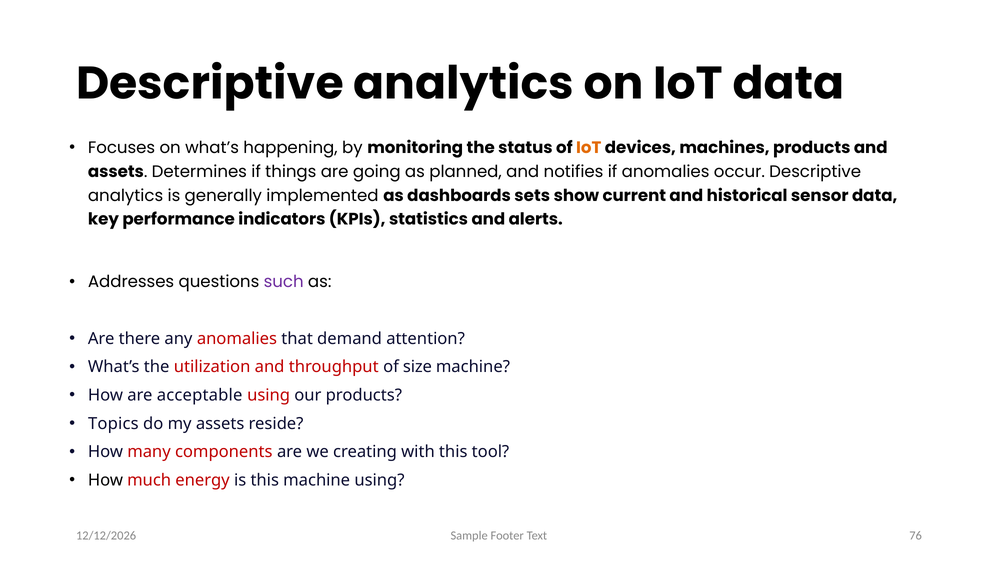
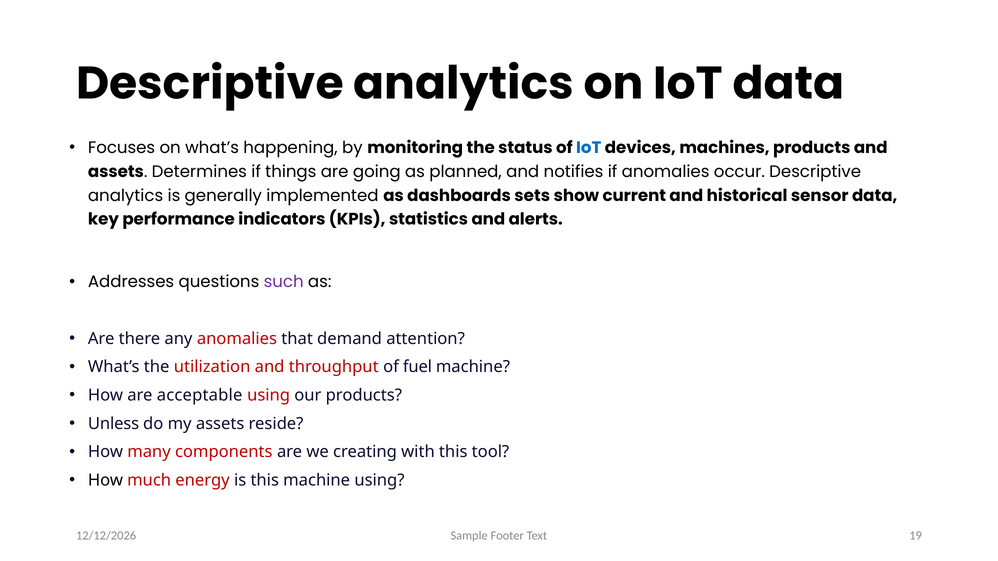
IoT colour: orange -> blue (589, 148)
size: size -> fuel (417, 367)
Topics: Topics -> Unless (114, 424)
76: 76 -> 19 (916, 536)
